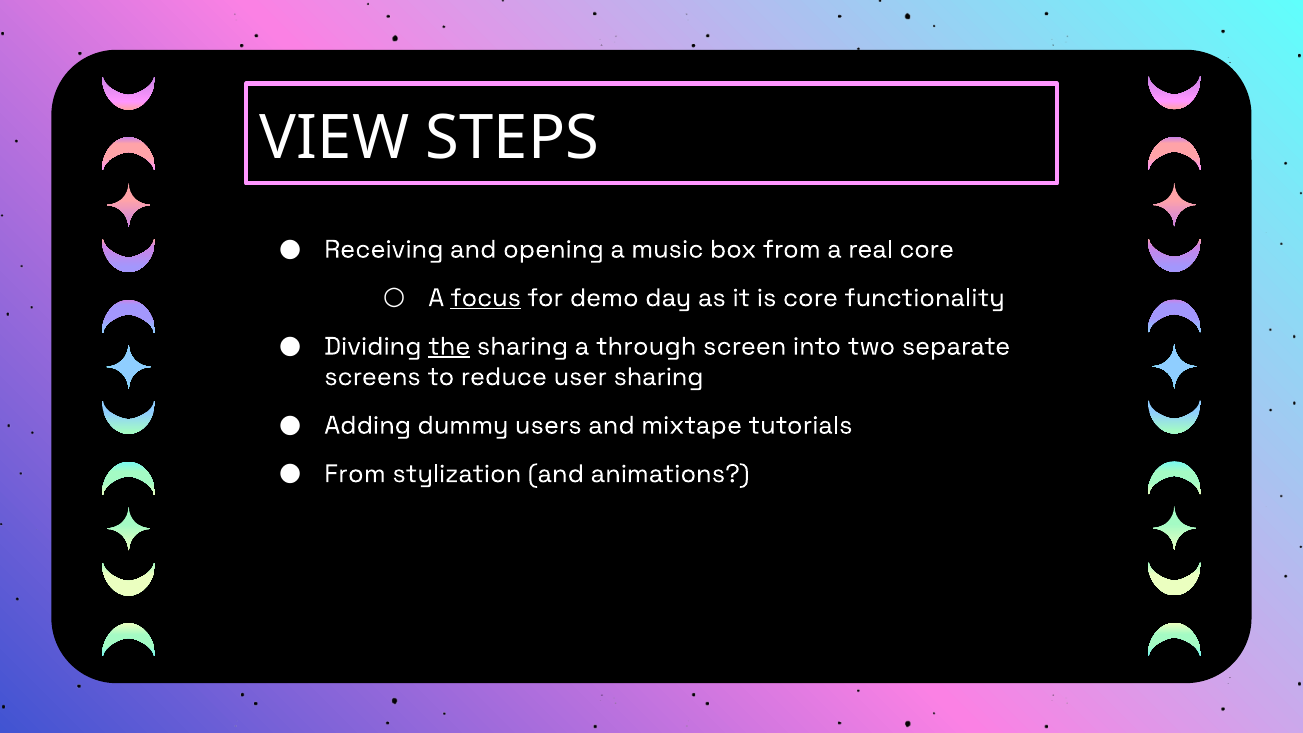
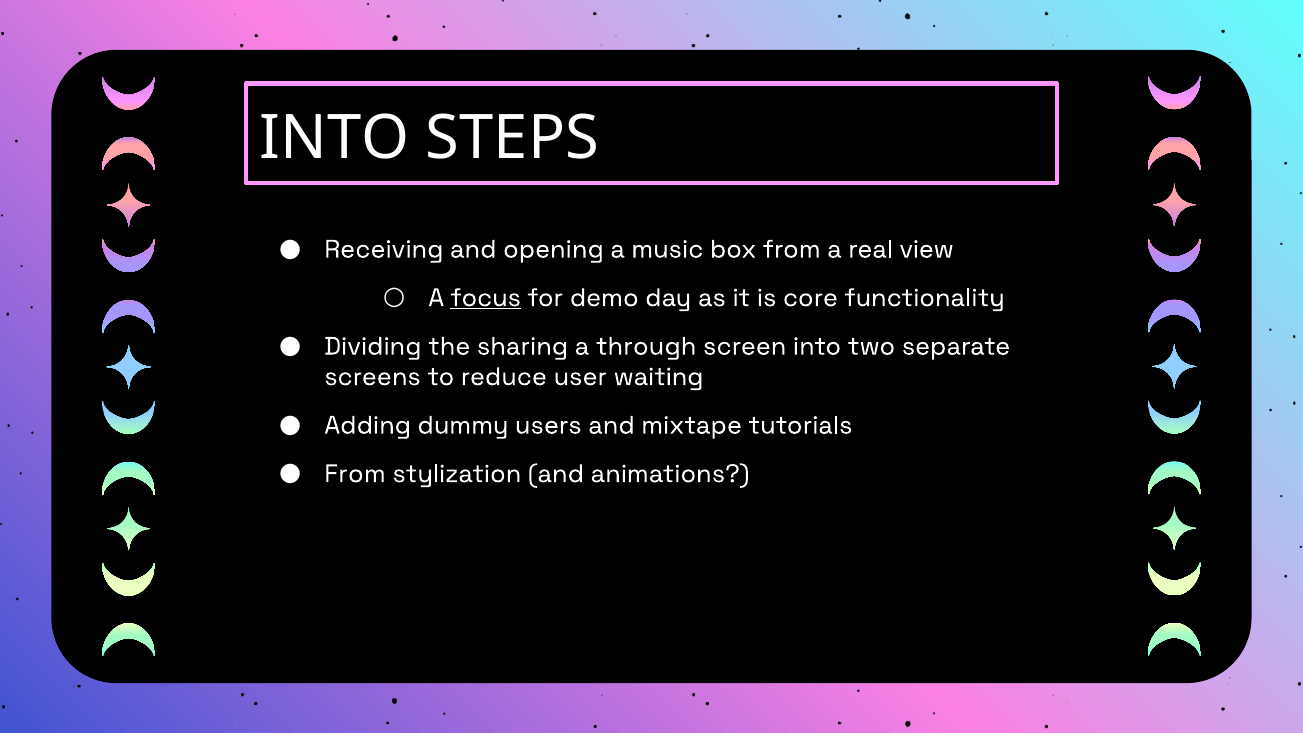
VIEW: VIEW -> INTO (334, 138)
real core: core -> view (927, 249)
the underline: present -> none (449, 346)
user sharing: sharing -> waiting (658, 377)
